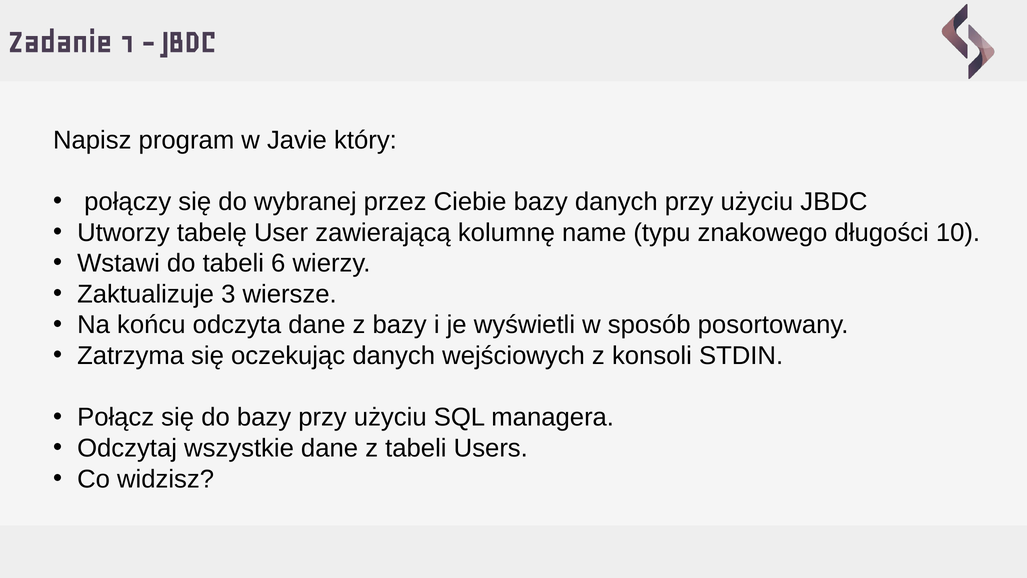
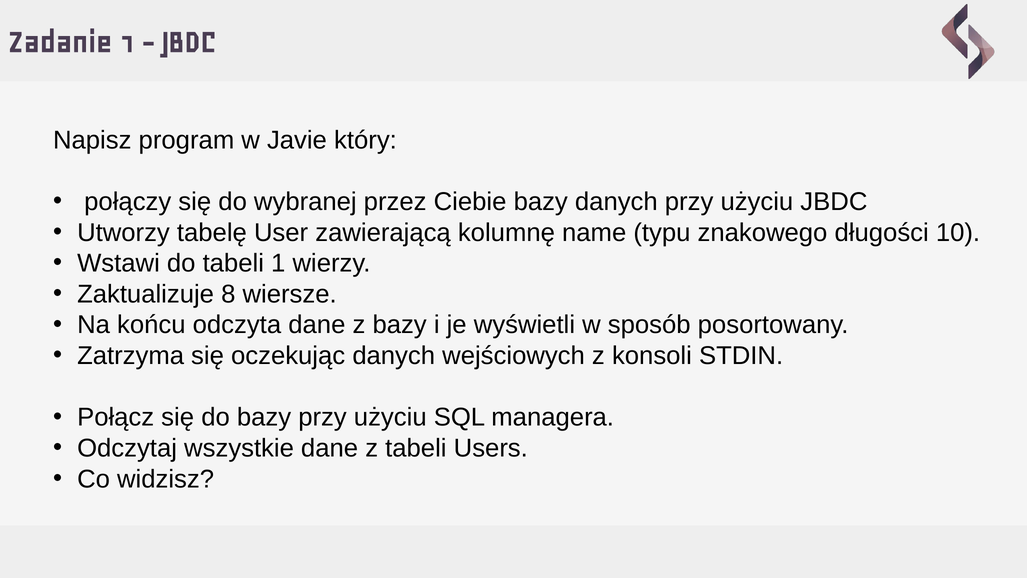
tabeli 6: 6 -> 1 (278, 263)
3: 3 -> 8 (228, 294)
